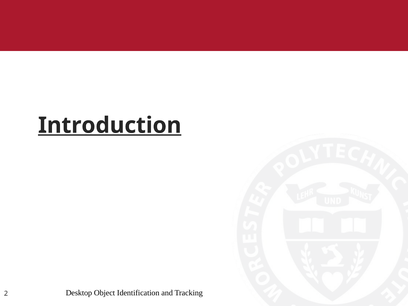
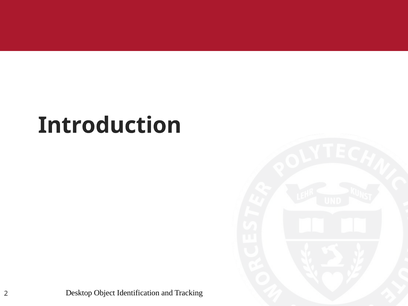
Introduction underline: present -> none (110, 125)
